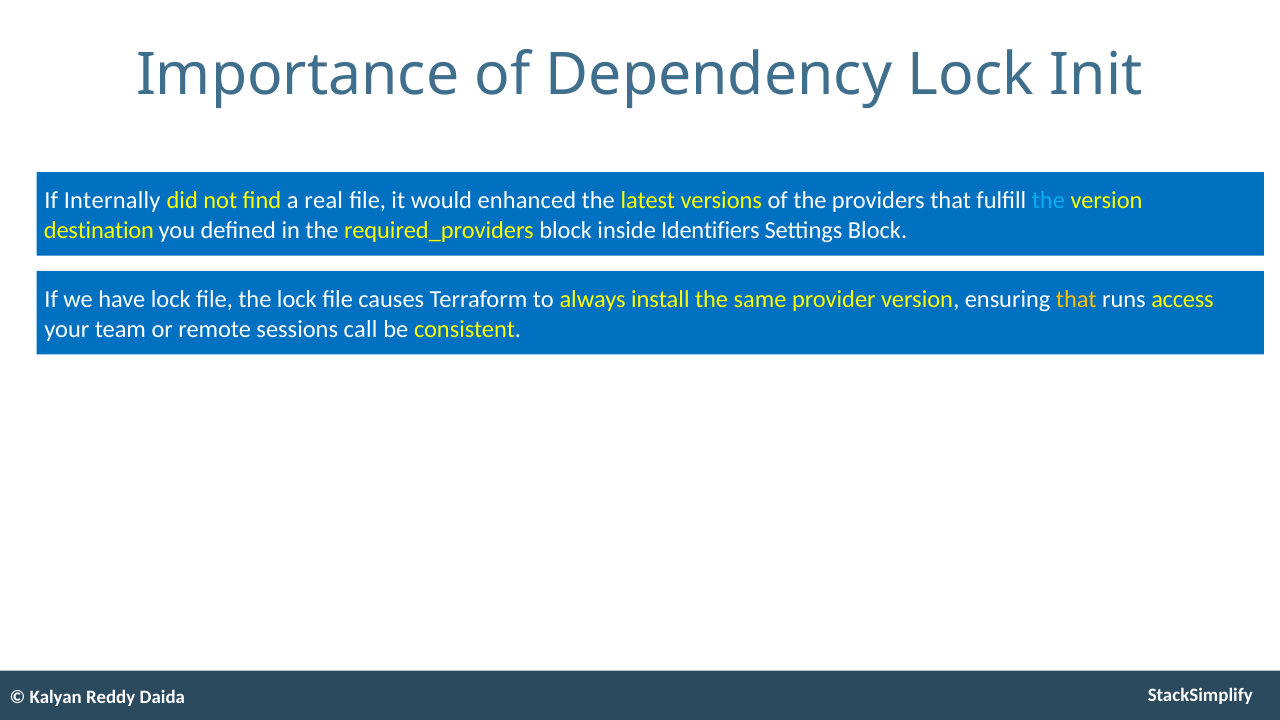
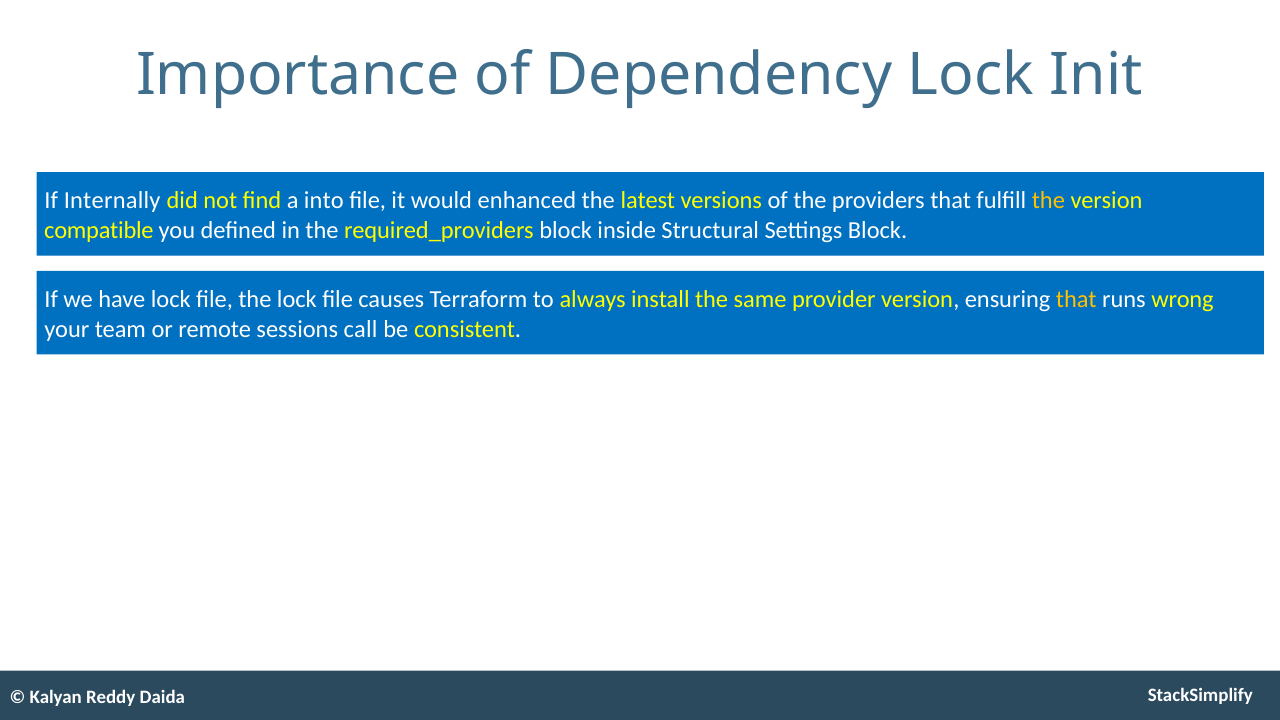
real: real -> into (324, 201)
the colour: light blue -> yellow (1048, 201)
destination: destination -> compatible (99, 230)
Identifiers: Identifiers -> Structural (710, 230)
access: access -> wrong (1182, 300)
